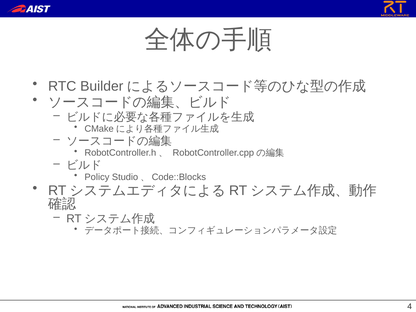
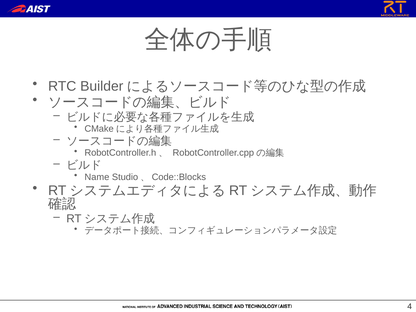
Policy: Policy -> Name (97, 177)
